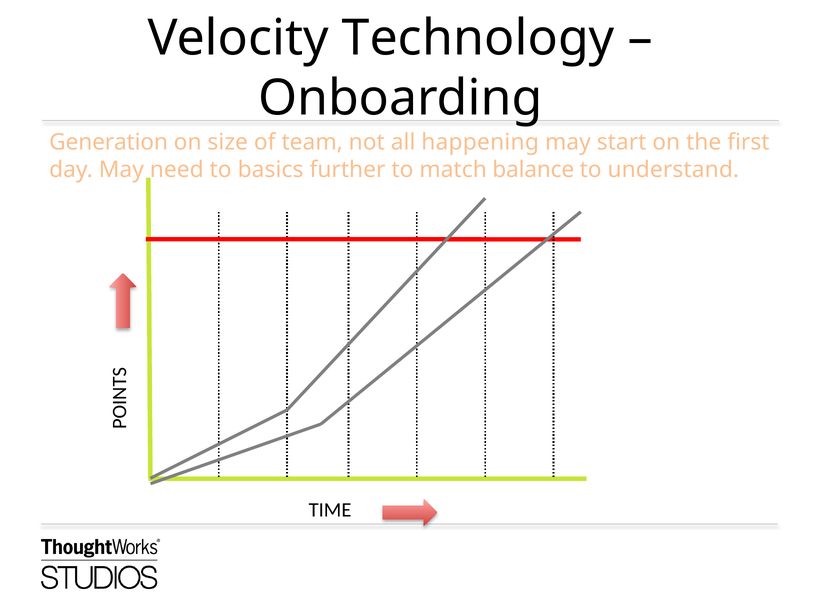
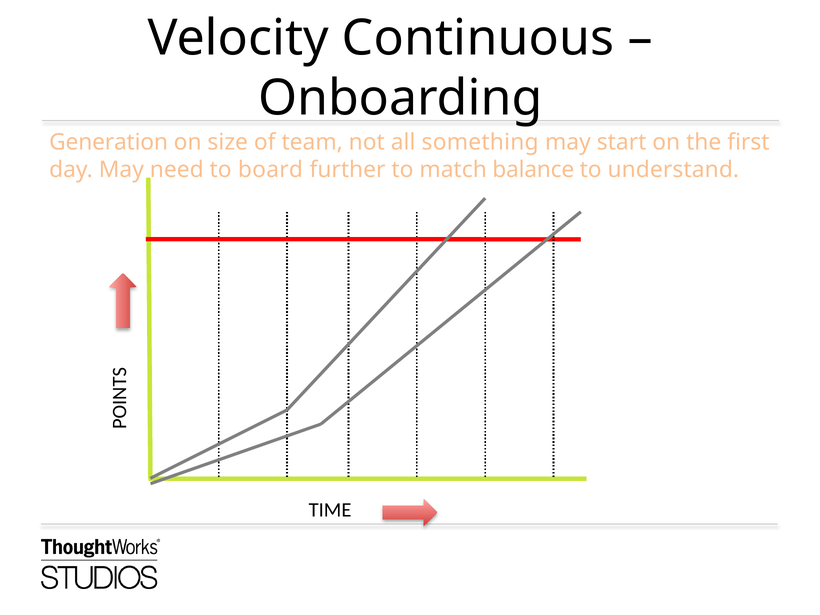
Technology: Technology -> Continuous (478, 38)
happening: happening -> something (480, 142)
basics: basics -> board (270, 170)
